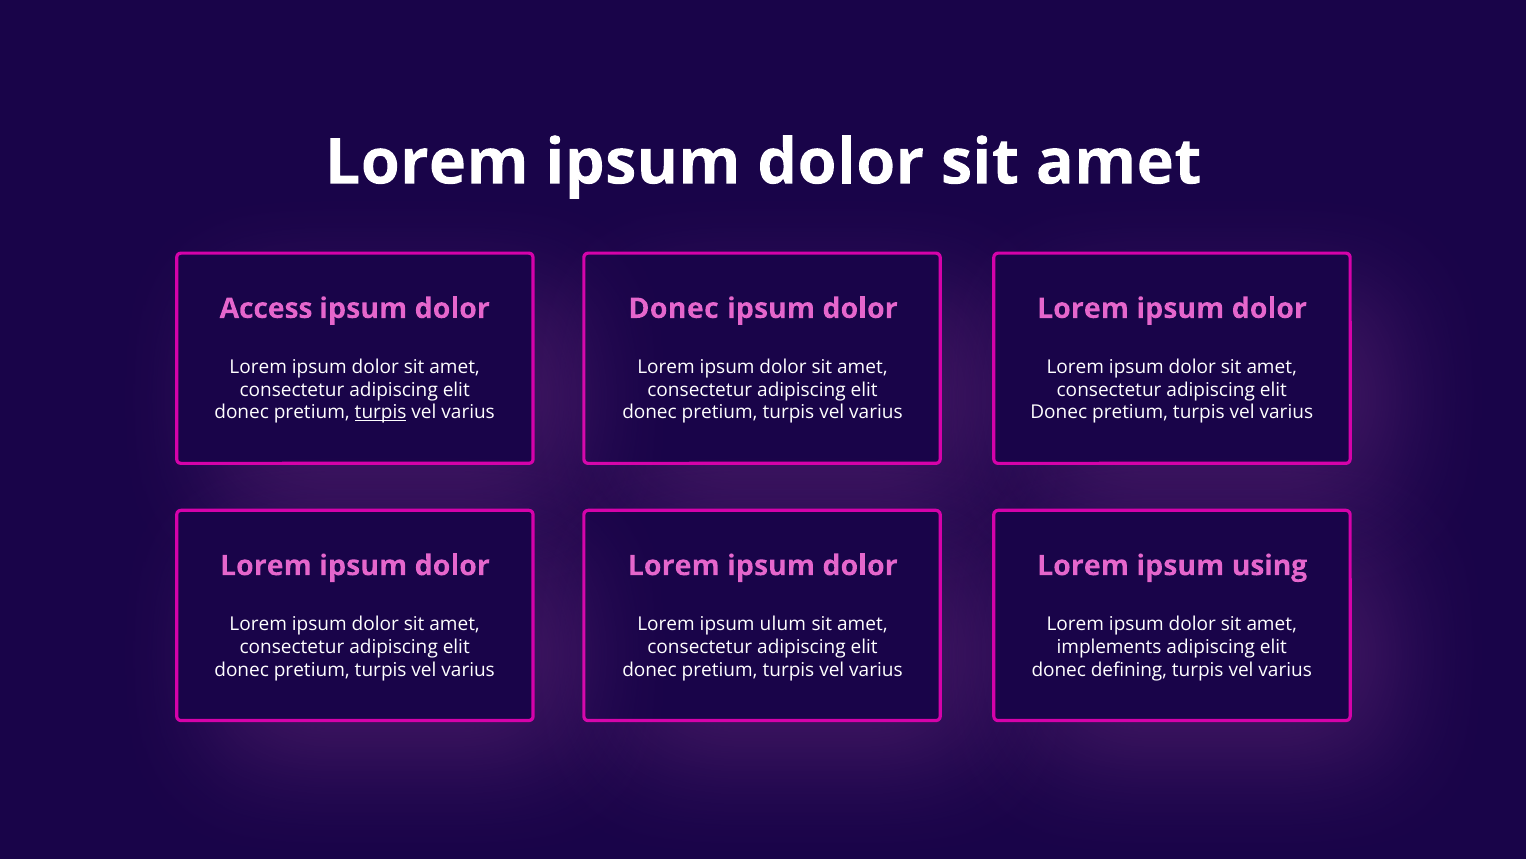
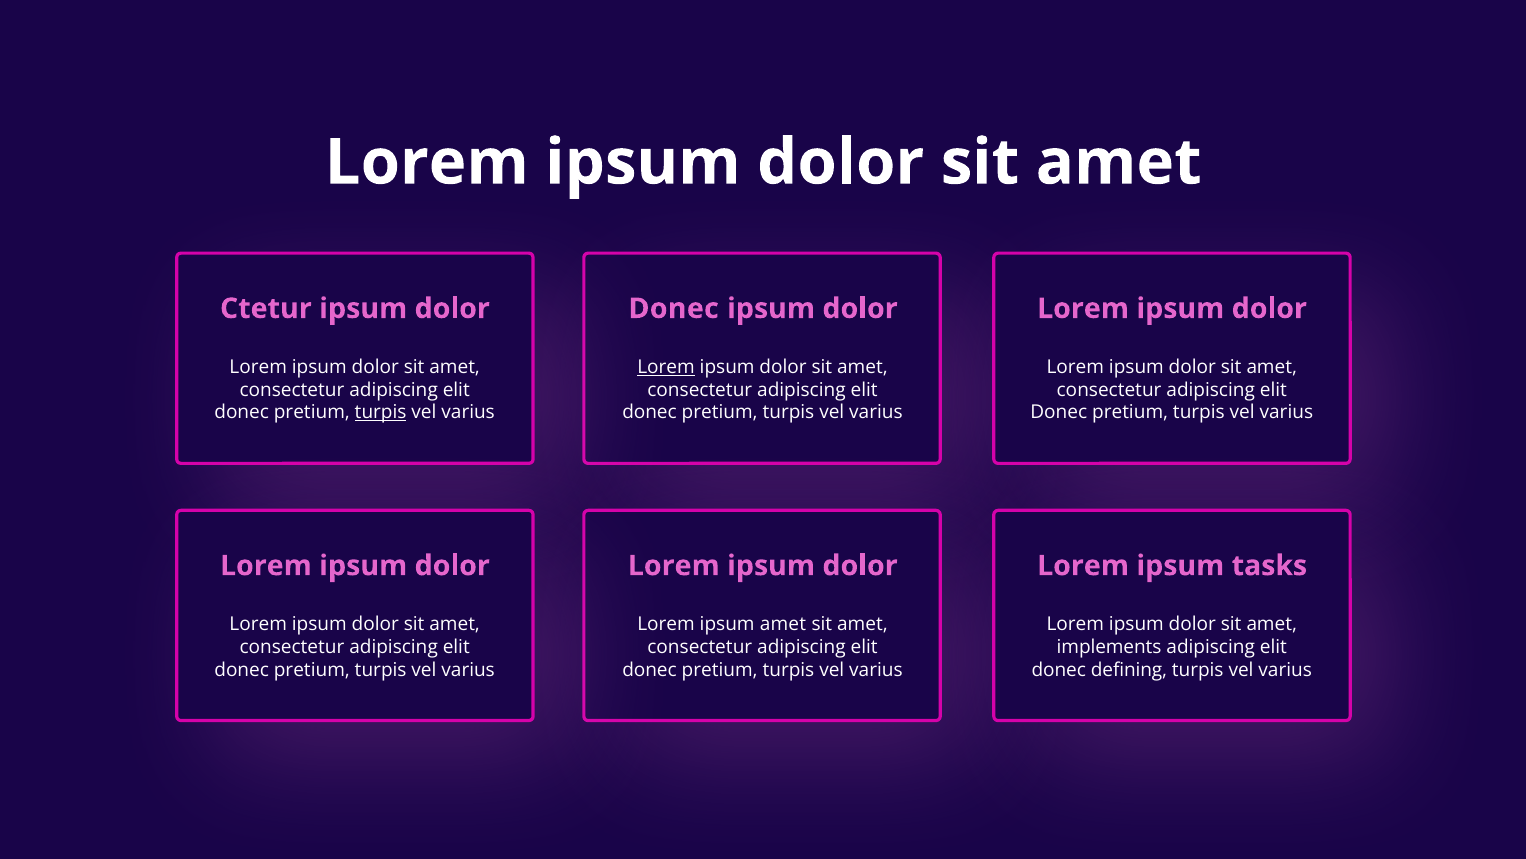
Access: Access -> Ctetur (266, 308)
Lorem underline: none -> present (666, 367)
using: using -> tasks (1269, 565)
ipsum ulum: ulum -> amet (783, 624)
